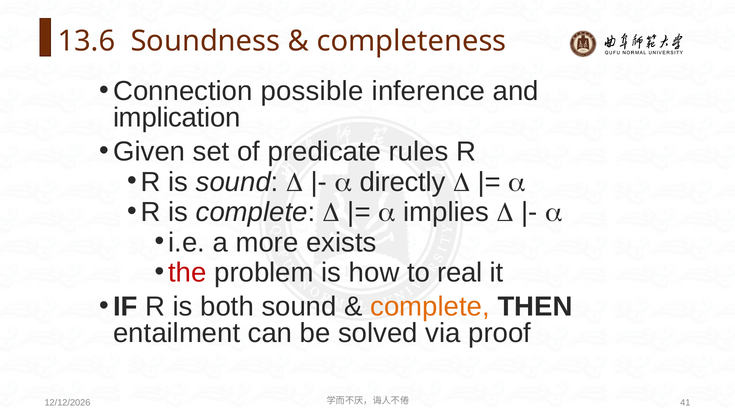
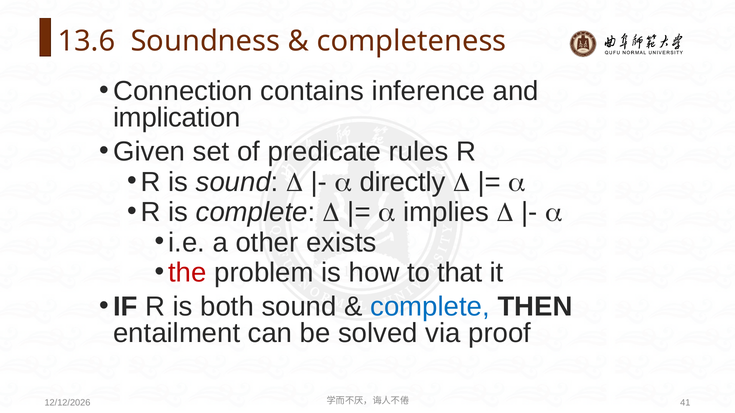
possible: possible -> contains (312, 91)
more: more -> other (267, 243)
real: real -> that (460, 273)
complete colour: orange -> blue (430, 307)
